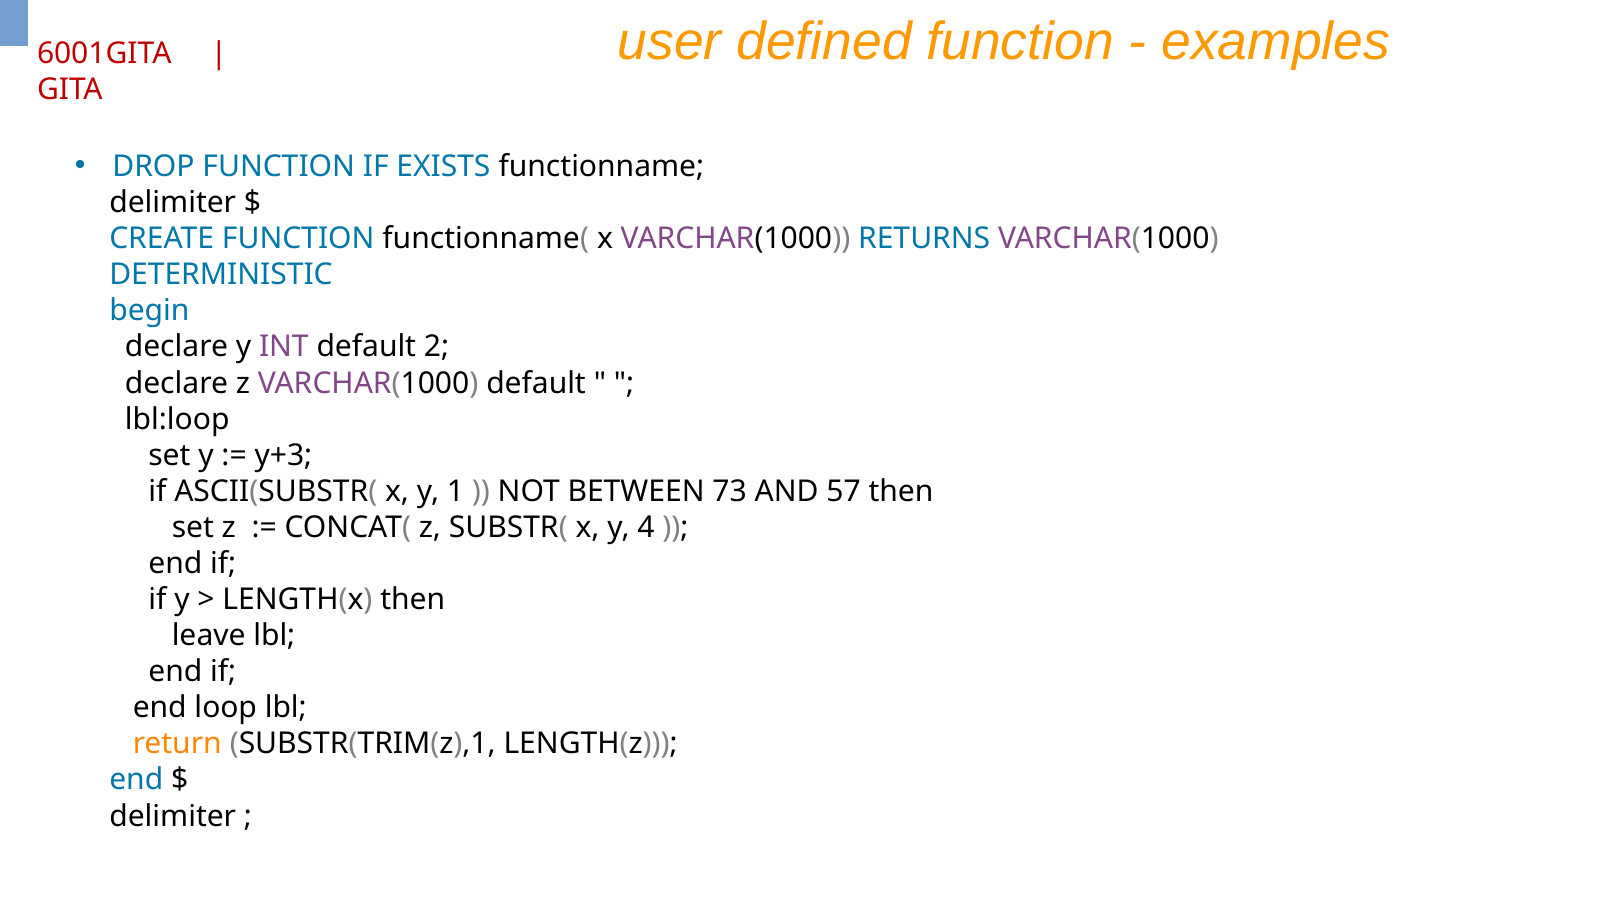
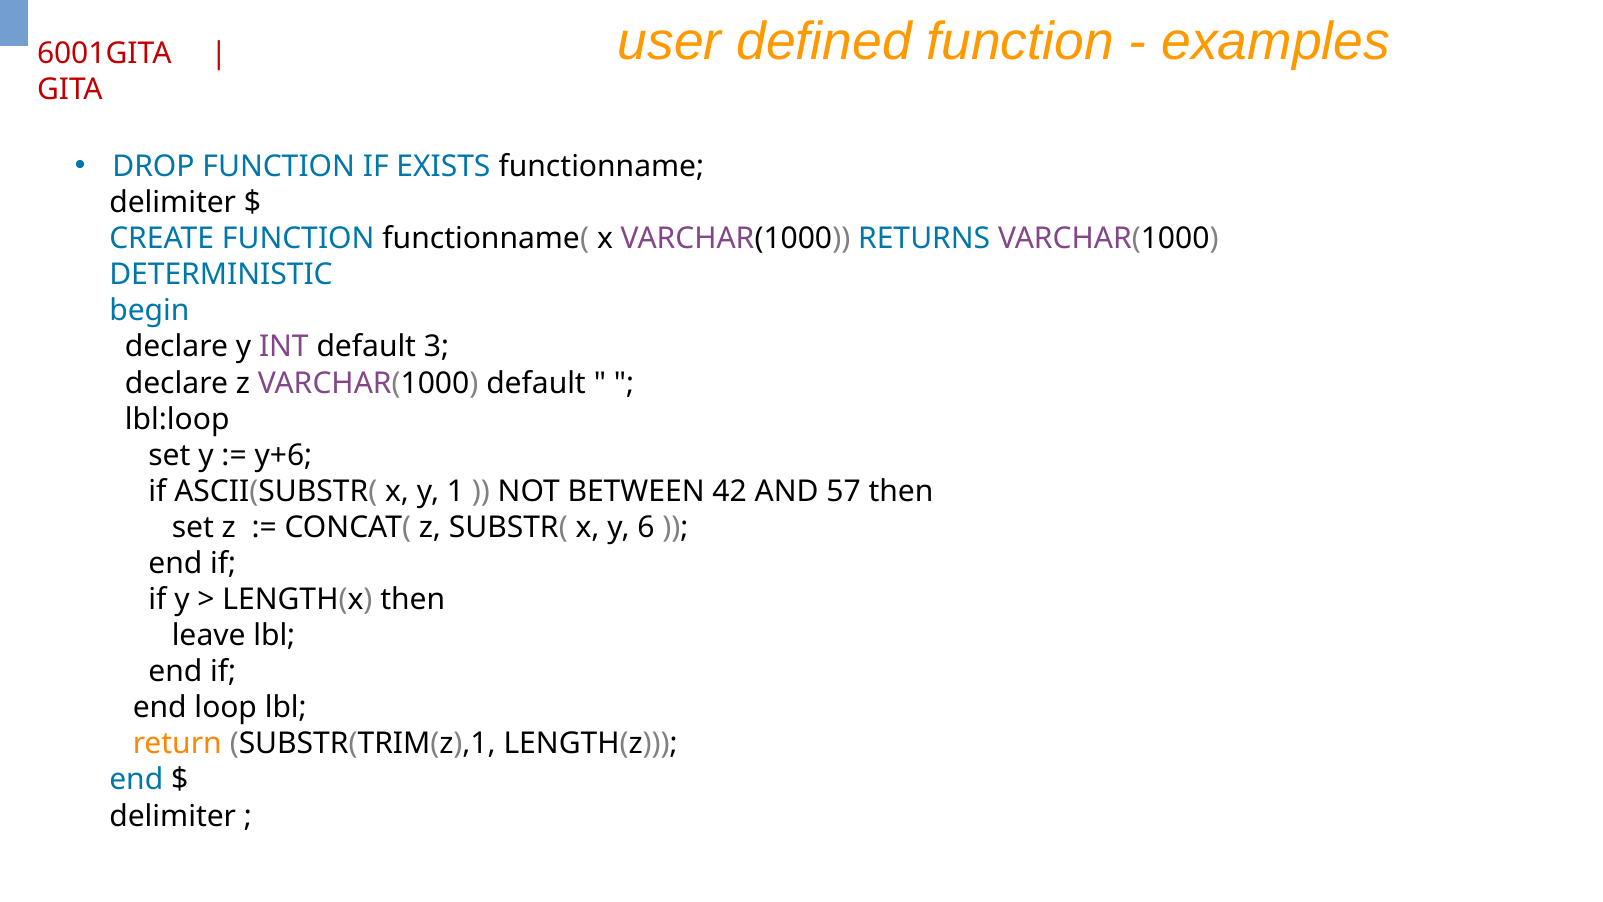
2: 2 -> 3 (437, 347)
y+3: y+3 -> y+6 (283, 455)
73: 73 -> 42 (730, 491)
4: 4 -> 6 (646, 527)
